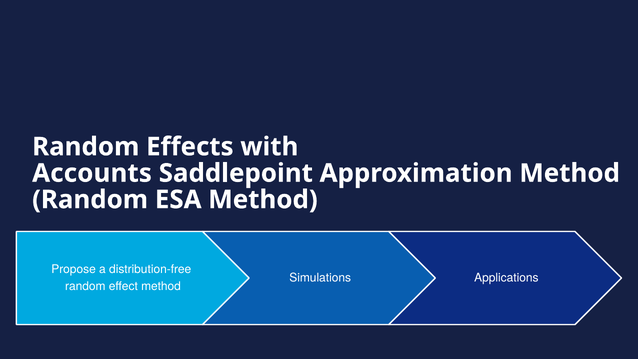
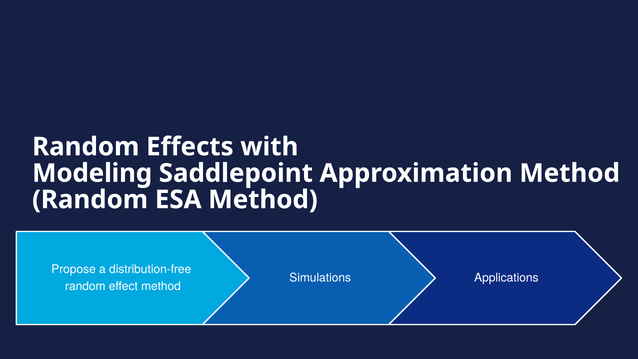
Accounts: Accounts -> Modeling (92, 173)
